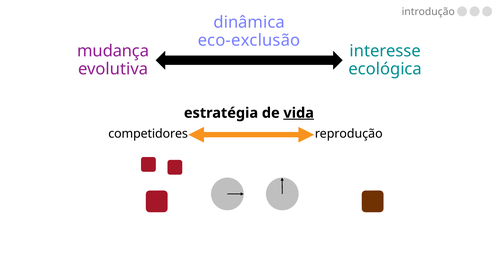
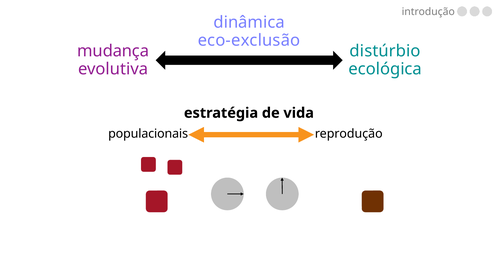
interesse: interesse -> distúrbio (385, 51)
vida underline: present -> none (299, 113)
competidores: competidores -> populacionais (148, 134)
